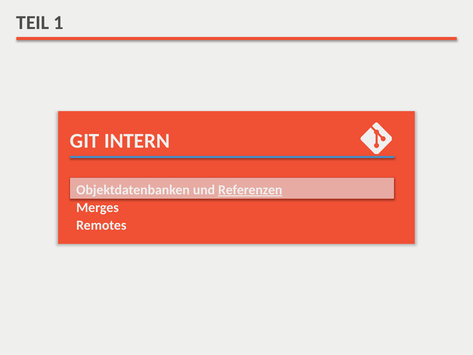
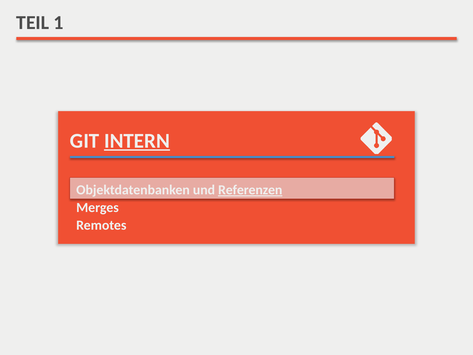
INTERN underline: none -> present (137, 141)
